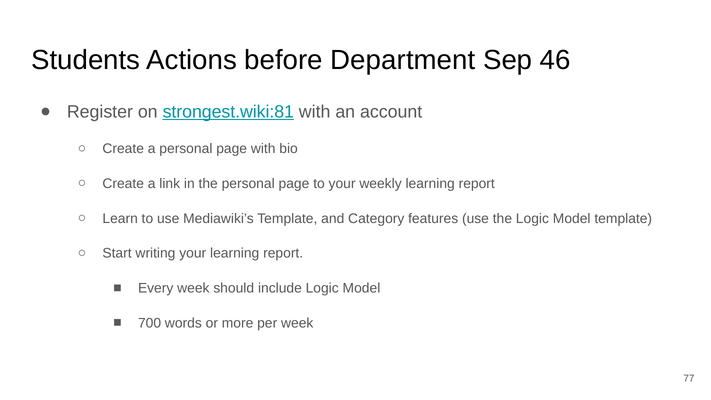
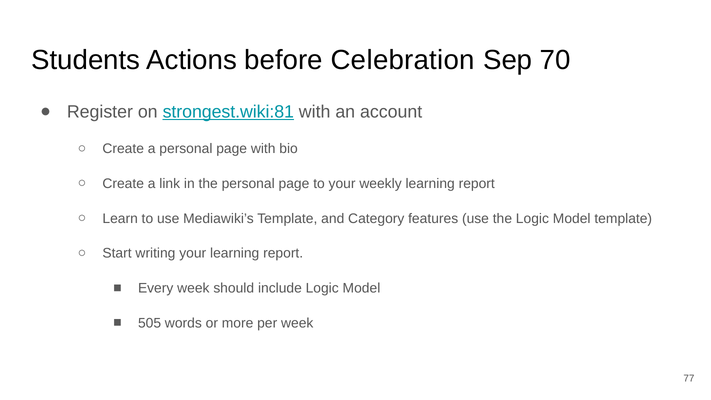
Department: Department -> Celebration (403, 60)
46: 46 -> 70 (555, 60)
700: 700 -> 505 (150, 323)
